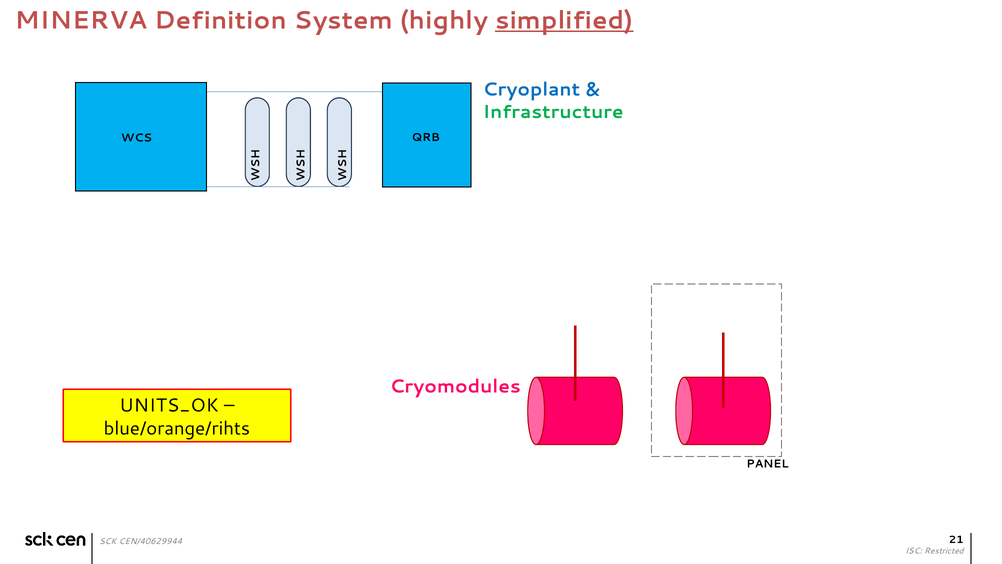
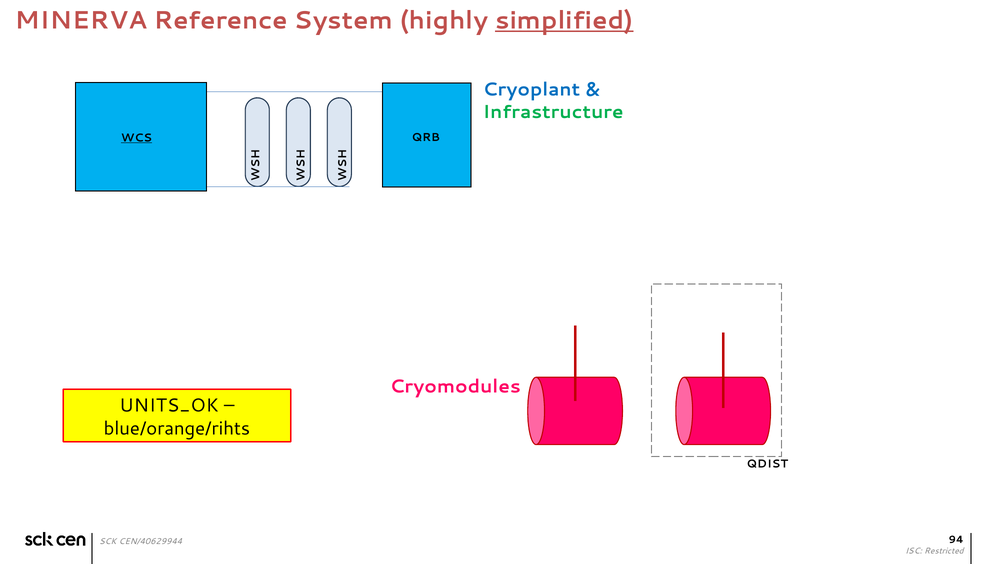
Definition: Definition -> Reference (221, 21)
WCS underline: none -> present (136, 138)
PANEL: PANEL -> QDIST (767, 464)
21: 21 -> 94 (956, 540)
